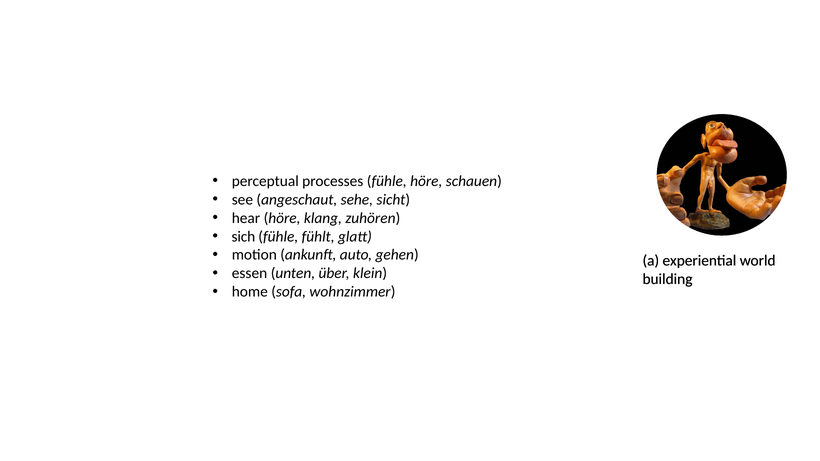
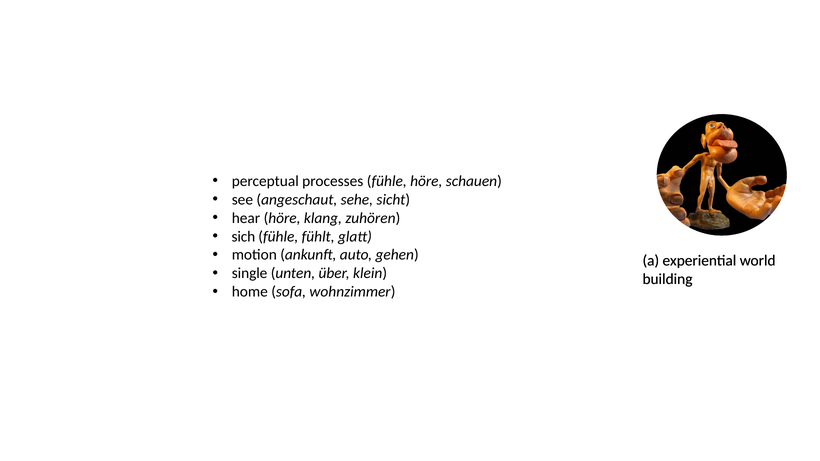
essen: essen -> single (250, 273)
